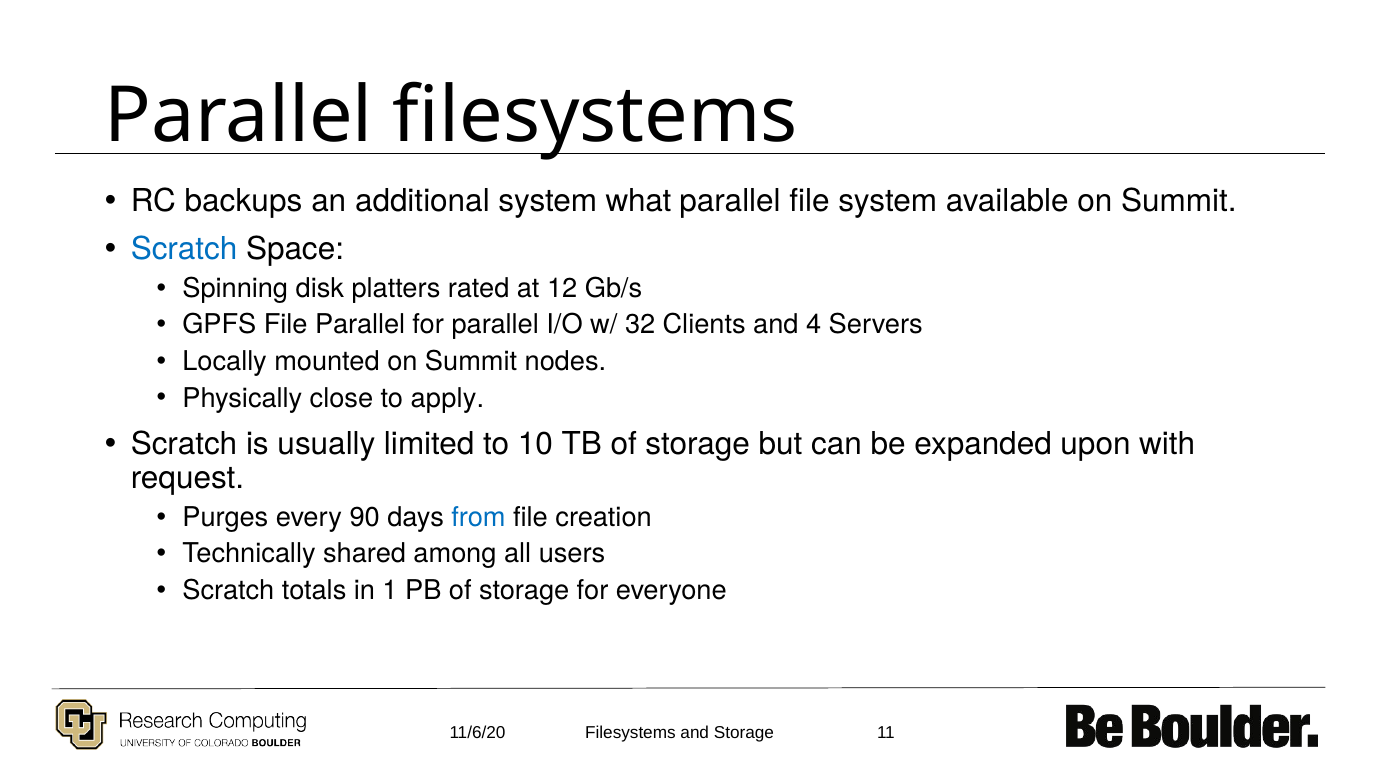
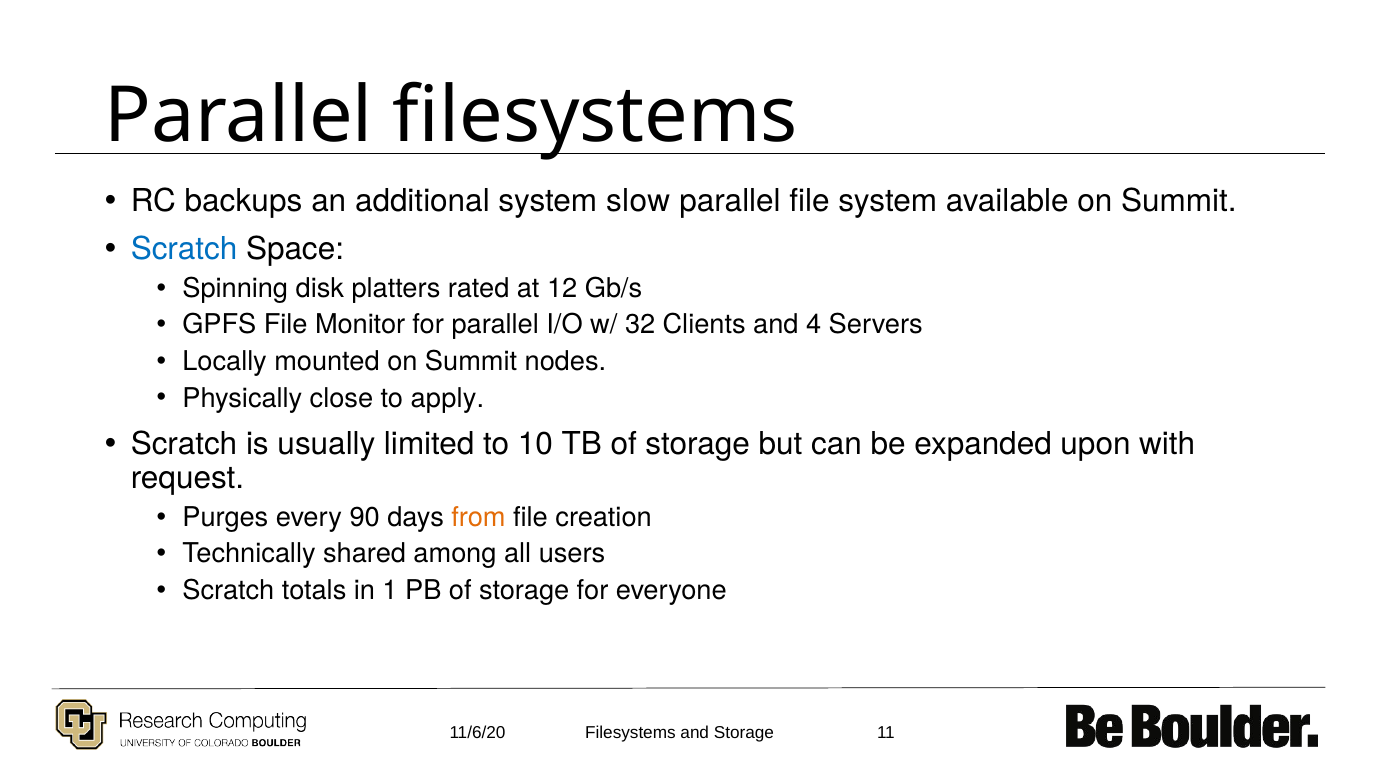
what: what -> slow (638, 201)
File Parallel: Parallel -> Monitor (360, 325)
from colour: blue -> orange (479, 517)
